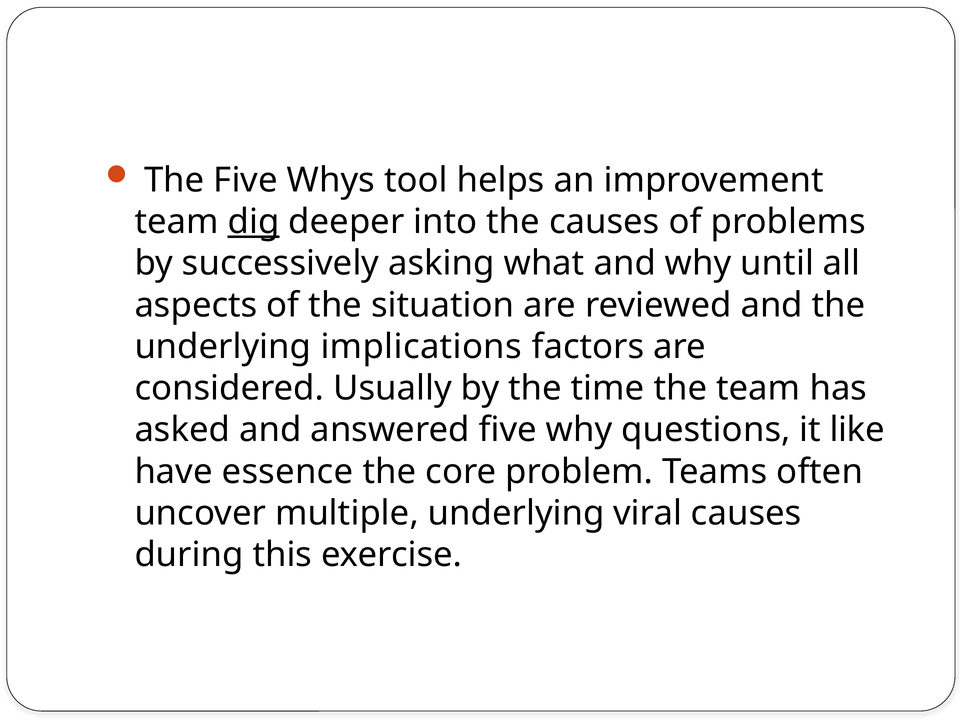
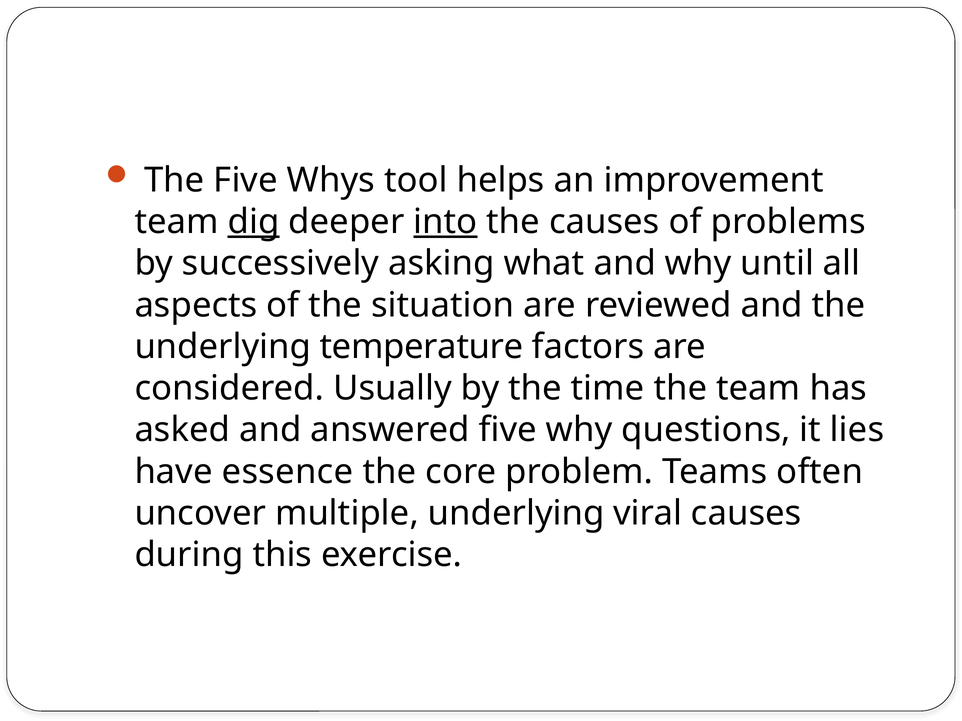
into underline: none -> present (445, 222)
implications: implications -> temperature (422, 347)
like: like -> lies (857, 430)
